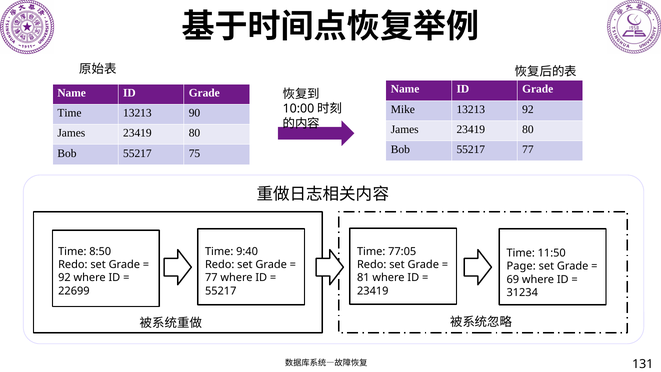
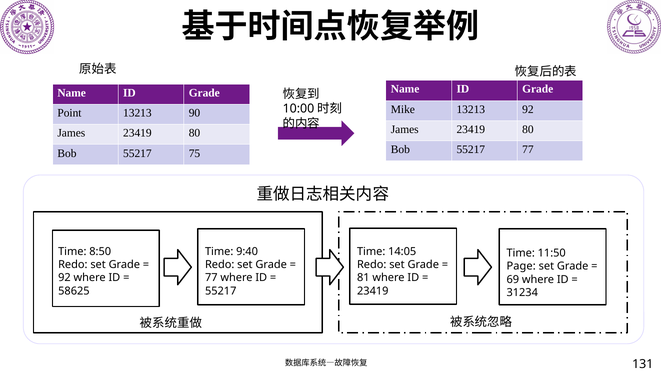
Time: Time -> Point (69, 113)
77:05: 77:05 -> 14:05 (402, 251)
22699: 22699 -> 58625 (74, 291)
